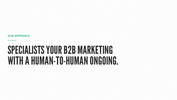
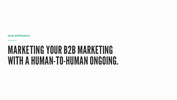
SPECIALISTS: SPECIALISTS -> MARKETING (26, 50)
